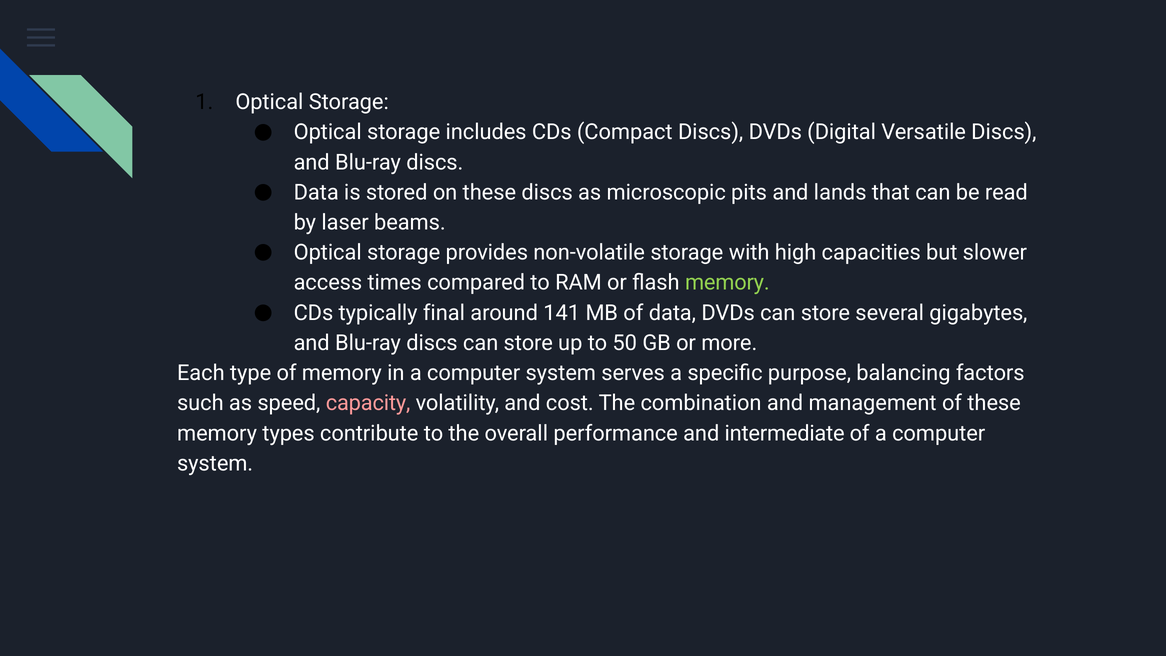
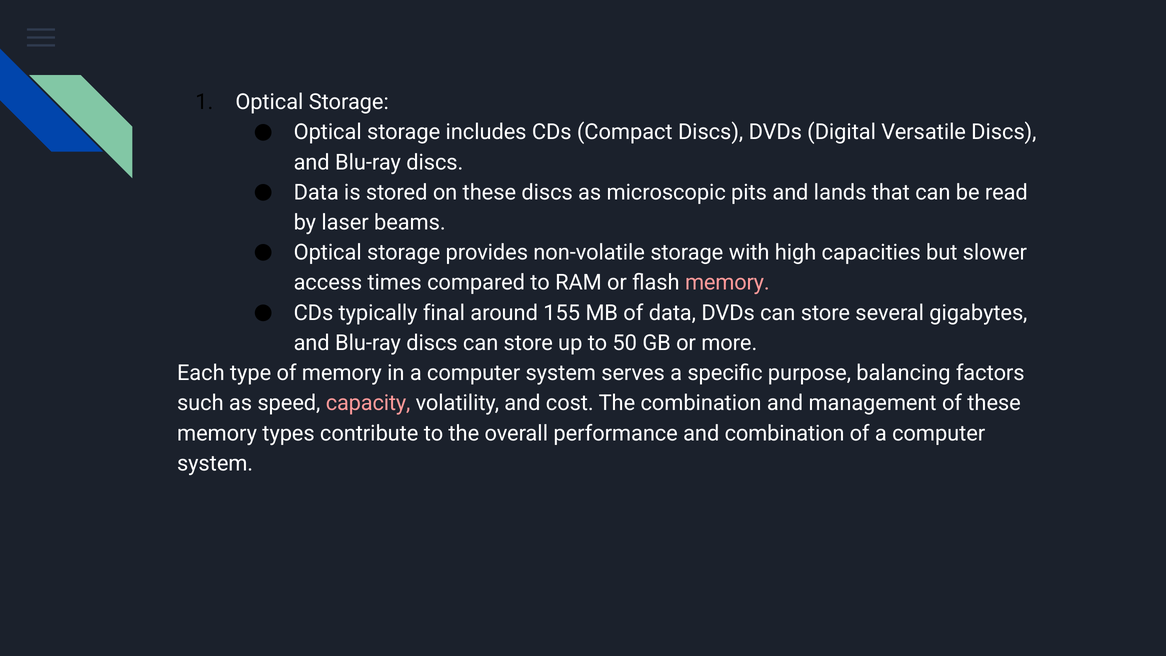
memory colour: light green -> pink (727, 283)
141: 141 -> 155 (562, 313)
and intermediate: intermediate -> combination (785, 433)
